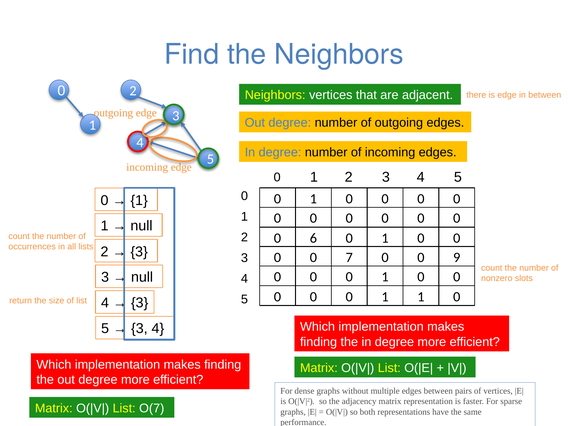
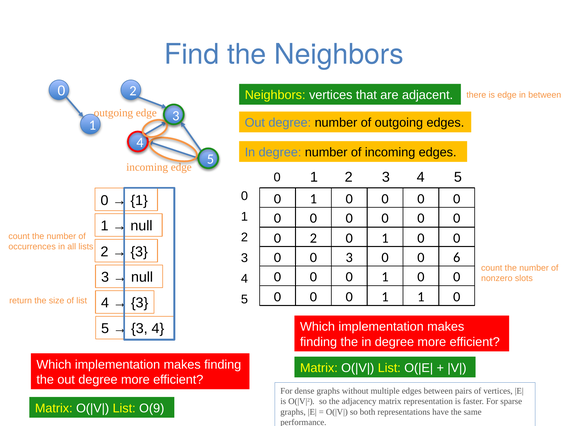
0 6: 6 -> 2 (313, 238)
0 7: 7 -> 3 (349, 257)
9: 9 -> 6 (457, 257)
O(7: O(7 -> O(9 (152, 408)
